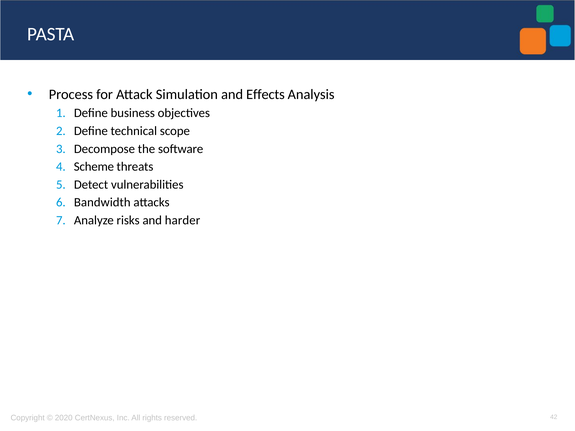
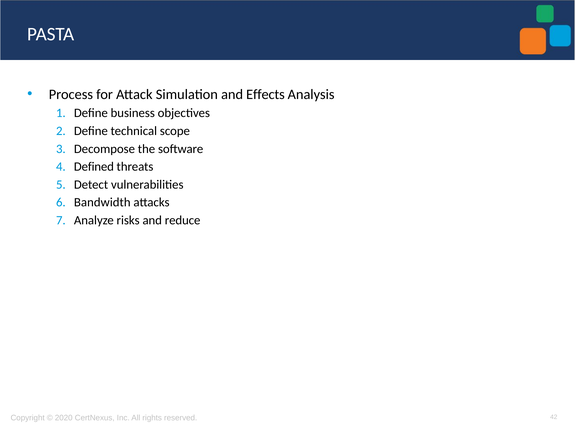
Scheme: Scheme -> Defined (94, 167)
harder: harder -> reduce (183, 220)
